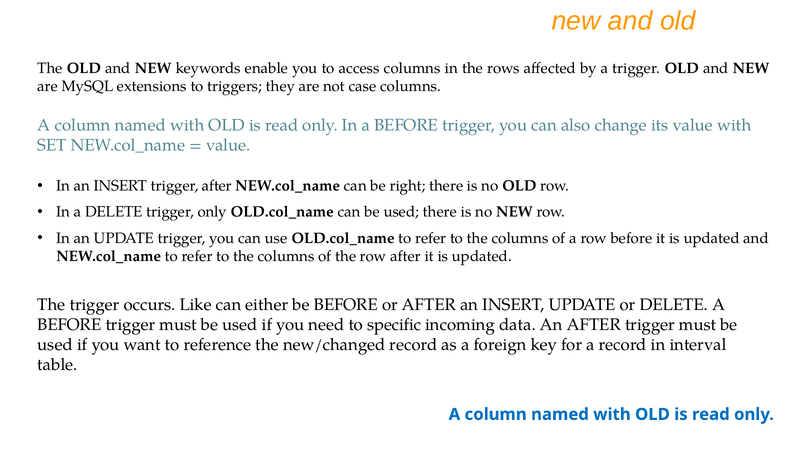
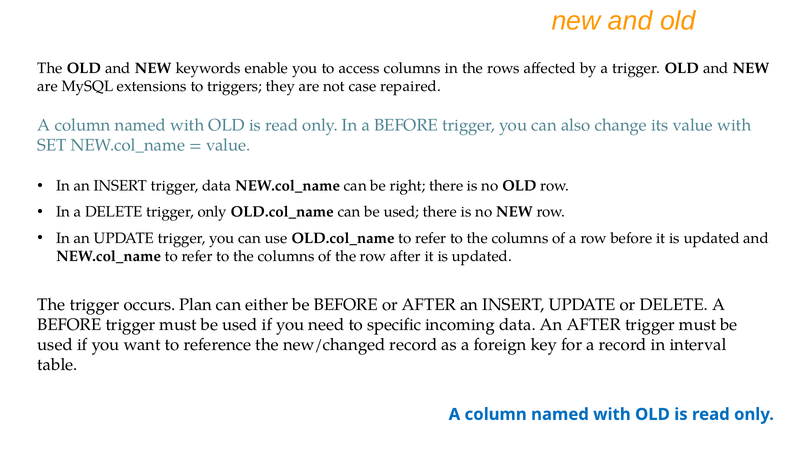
case columns: columns -> repaired (411, 86)
trigger after: after -> data (217, 186)
Like: Like -> Plan (196, 305)
